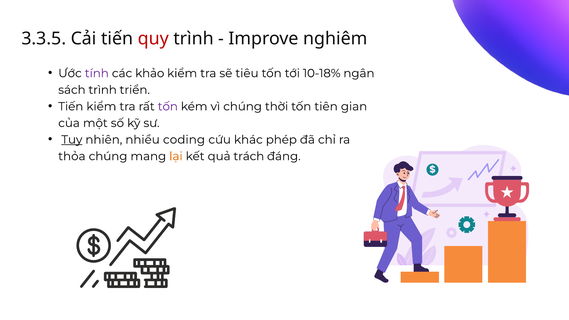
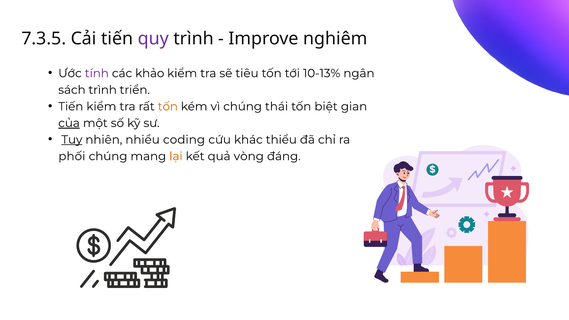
3.3.5: 3.3.5 -> 7.3.5 (44, 39)
quy colour: red -> purple (153, 39)
10-18%: 10-18% -> 10-13% (322, 73)
tốn colour: purple -> orange (168, 107)
thời: thời -> thái (277, 107)
tiên: tiên -> biệt (326, 107)
của underline: none -> present (69, 123)
phép: phép -> thiểu (281, 140)
thỏa: thỏa -> phối (72, 156)
trách: trách -> vòng (249, 156)
